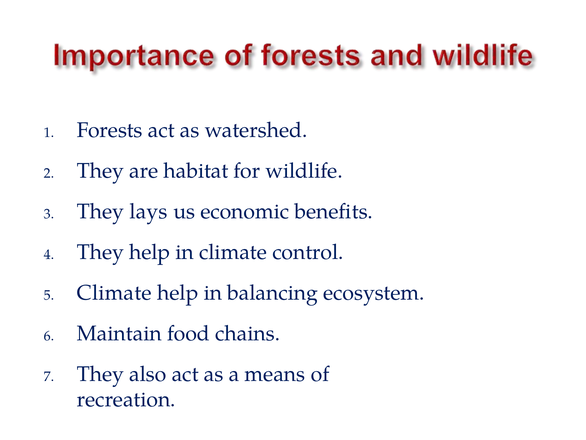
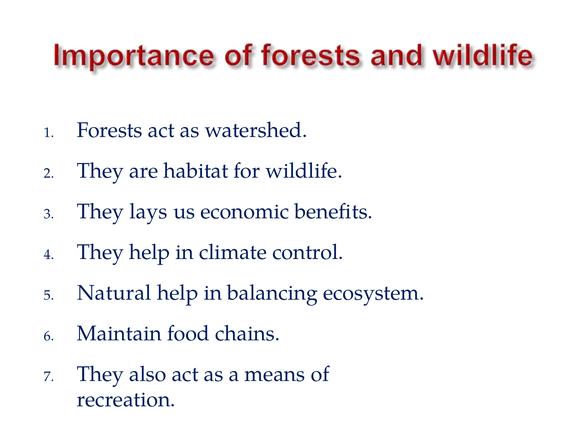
Climate: Climate -> Natural (114, 293)
